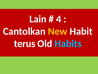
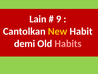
4: 4 -> 9 (59, 19)
terus: terus -> demi (25, 43)
Habits colour: light blue -> pink (68, 43)
